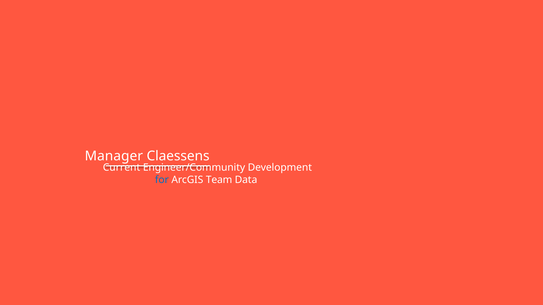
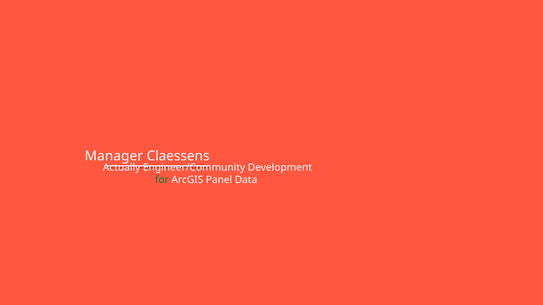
Current: Current -> Actually (122, 168)
for colour: blue -> green (162, 180)
Team: Team -> Panel (219, 180)
